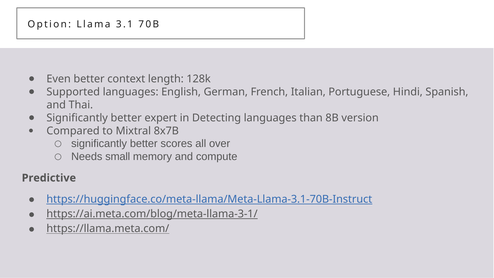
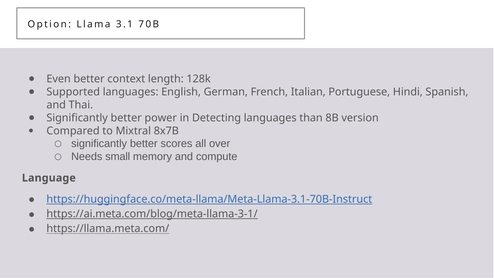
expert: expert -> power (161, 118)
Predictive: Predictive -> Language (49, 178)
